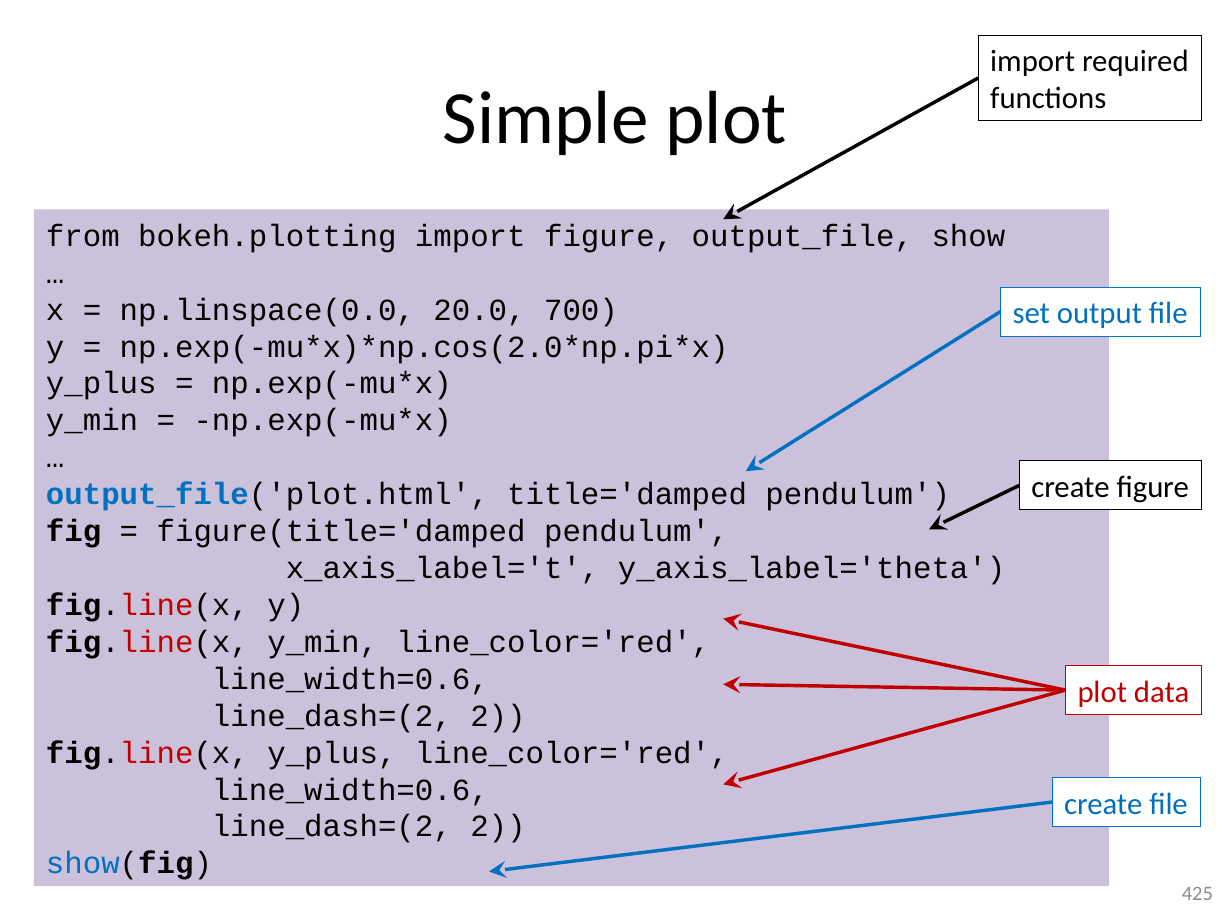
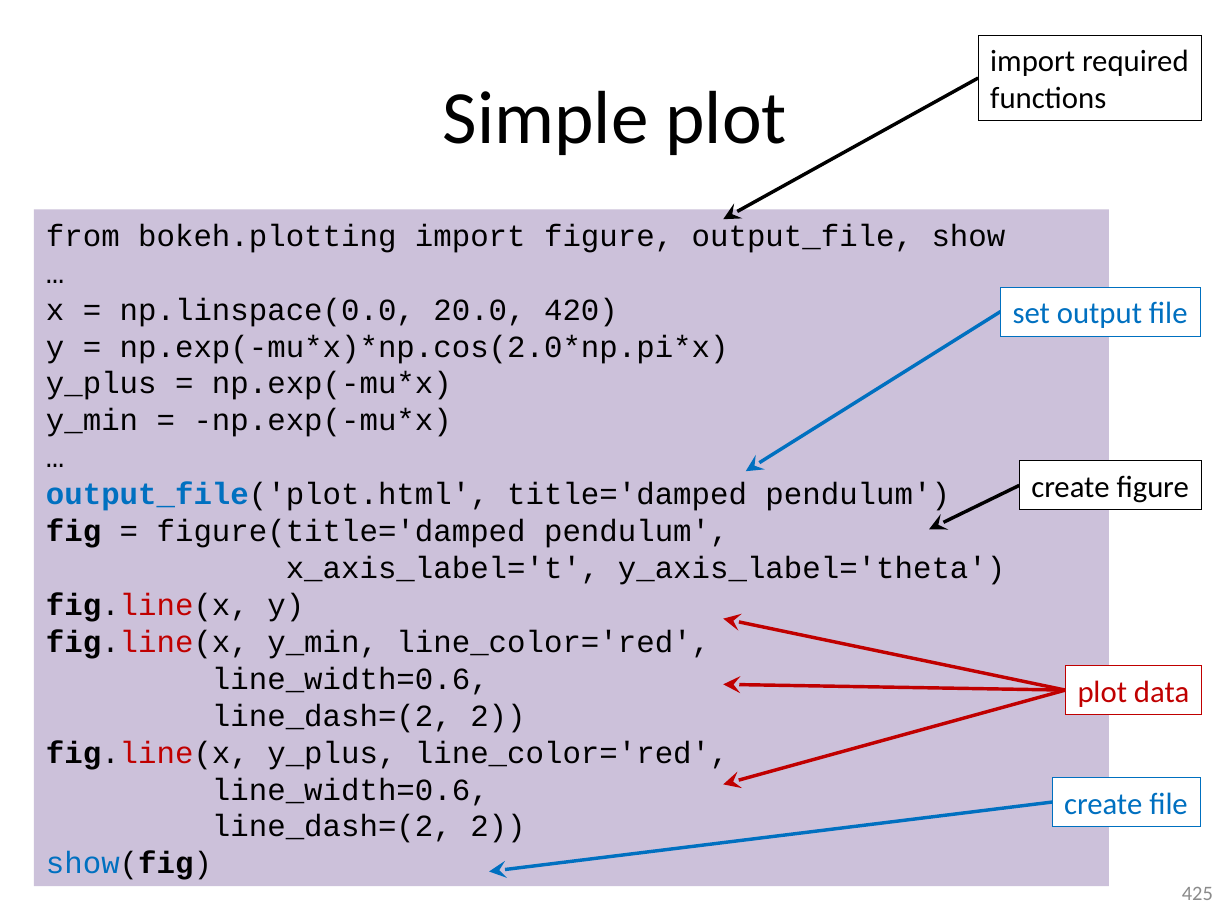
700: 700 -> 420 (581, 310)
